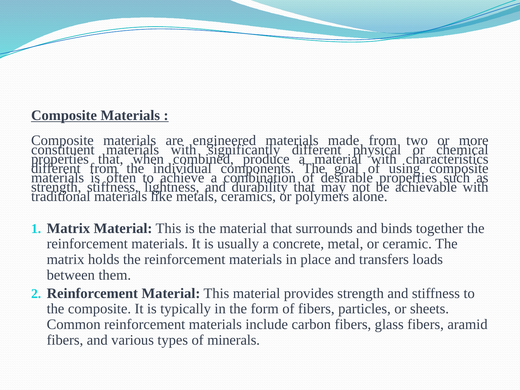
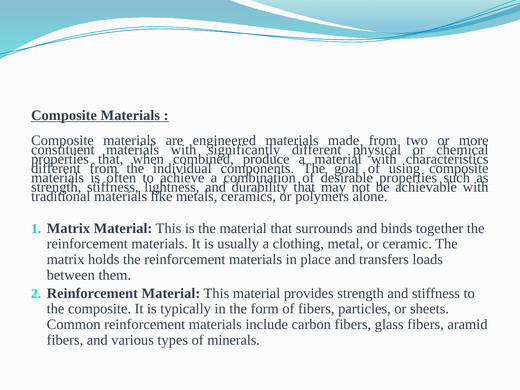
concrete: concrete -> clothing (298, 244)
